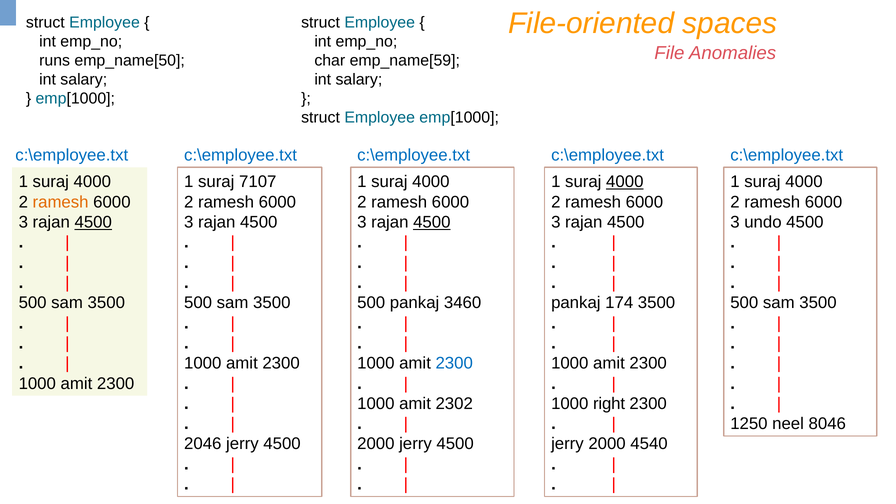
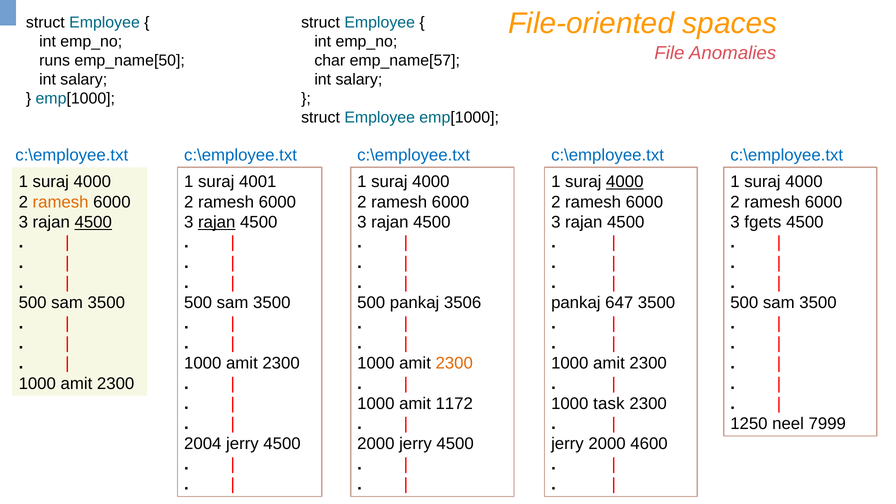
emp_name[59: emp_name[59 -> emp_name[57 (405, 61)
7107: 7107 -> 4001 (258, 182)
rajan underline: none -> present (217, 222)
4500 underline: present -> none (432, 222)
undo: undo -> fgets (763, 222)
3460: 3460 -> 3506 (463, 303)
174: 174 -> 647 (619, 303)
2300 colour: blue -> orange (454, 363)
2302: 2302 -> 1172 (454, 404)
right: right -> task (609, 404)
8046: 8046 -> 7999 (827, 424)
2046: 2046 -> 2004 (203, 444)
4540: 4540 -> 4600 (649, 444)
